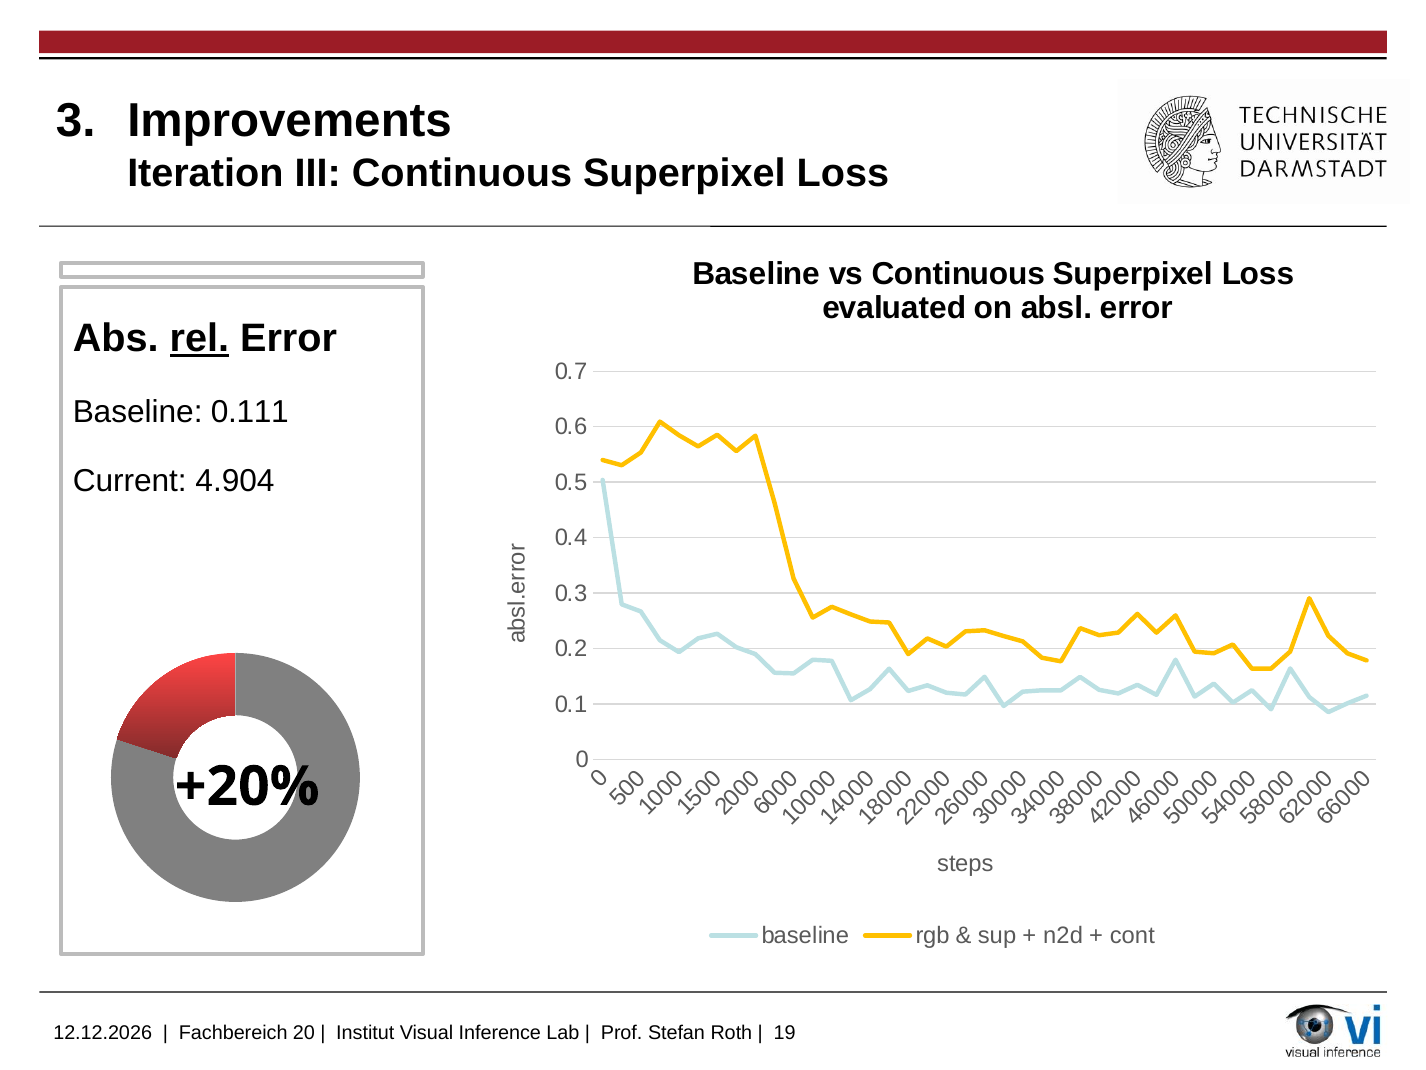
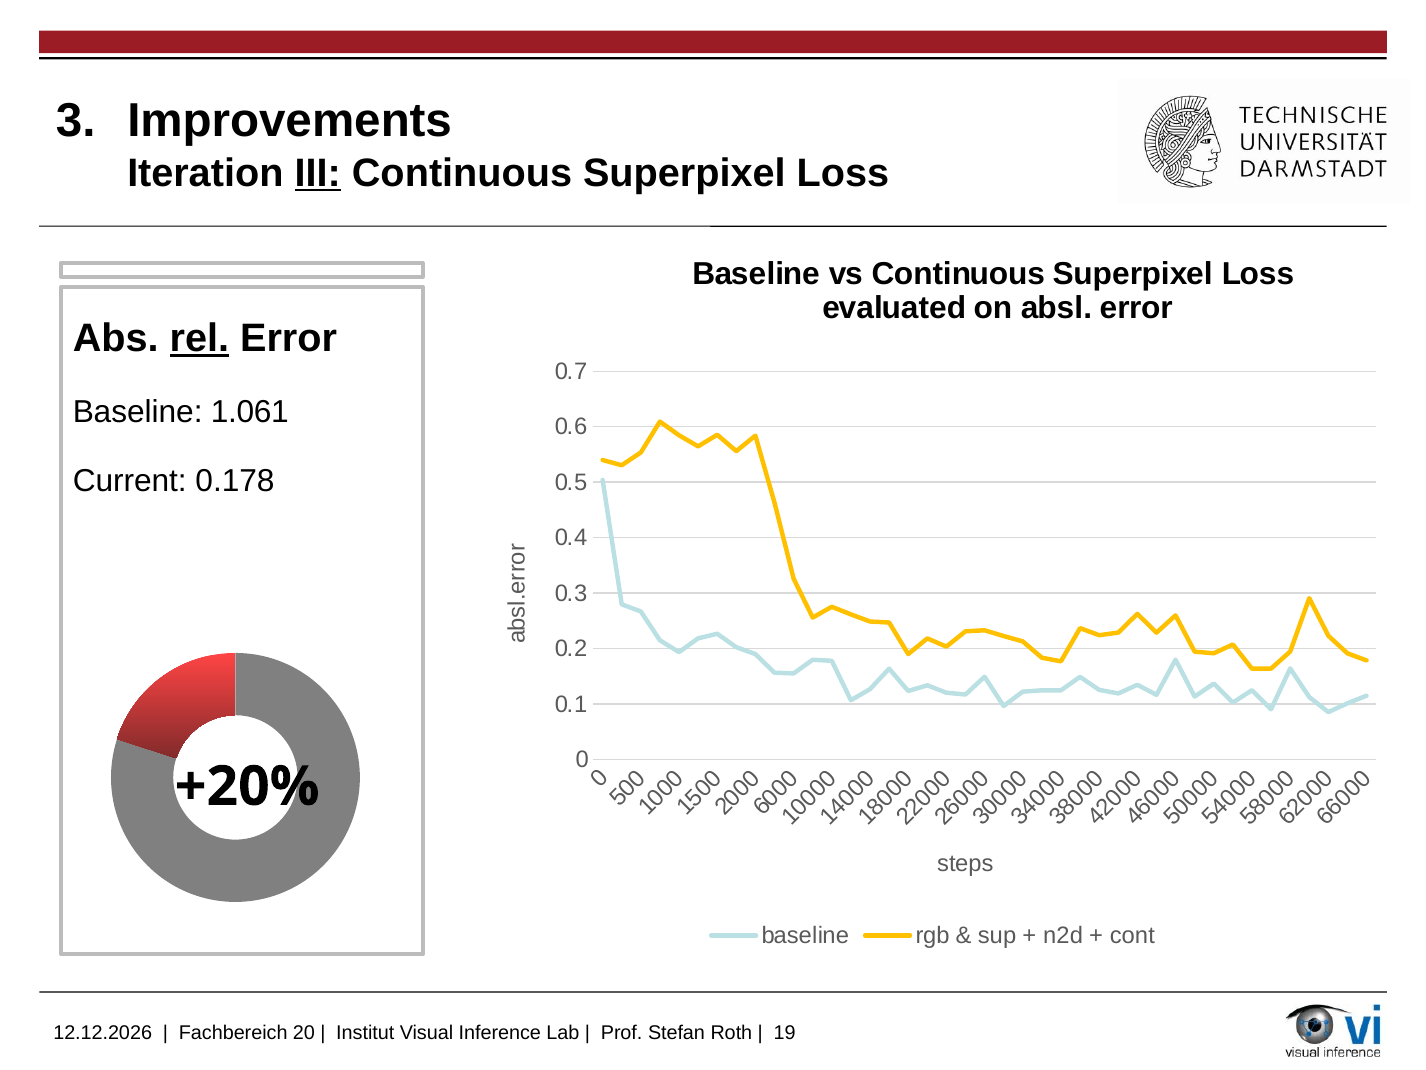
III underline: none -> present (318, 173)
0.111: 0.111 -> 1.061 (250, 412)
4.904: 4.904 -> 0.178 (235, 481)
